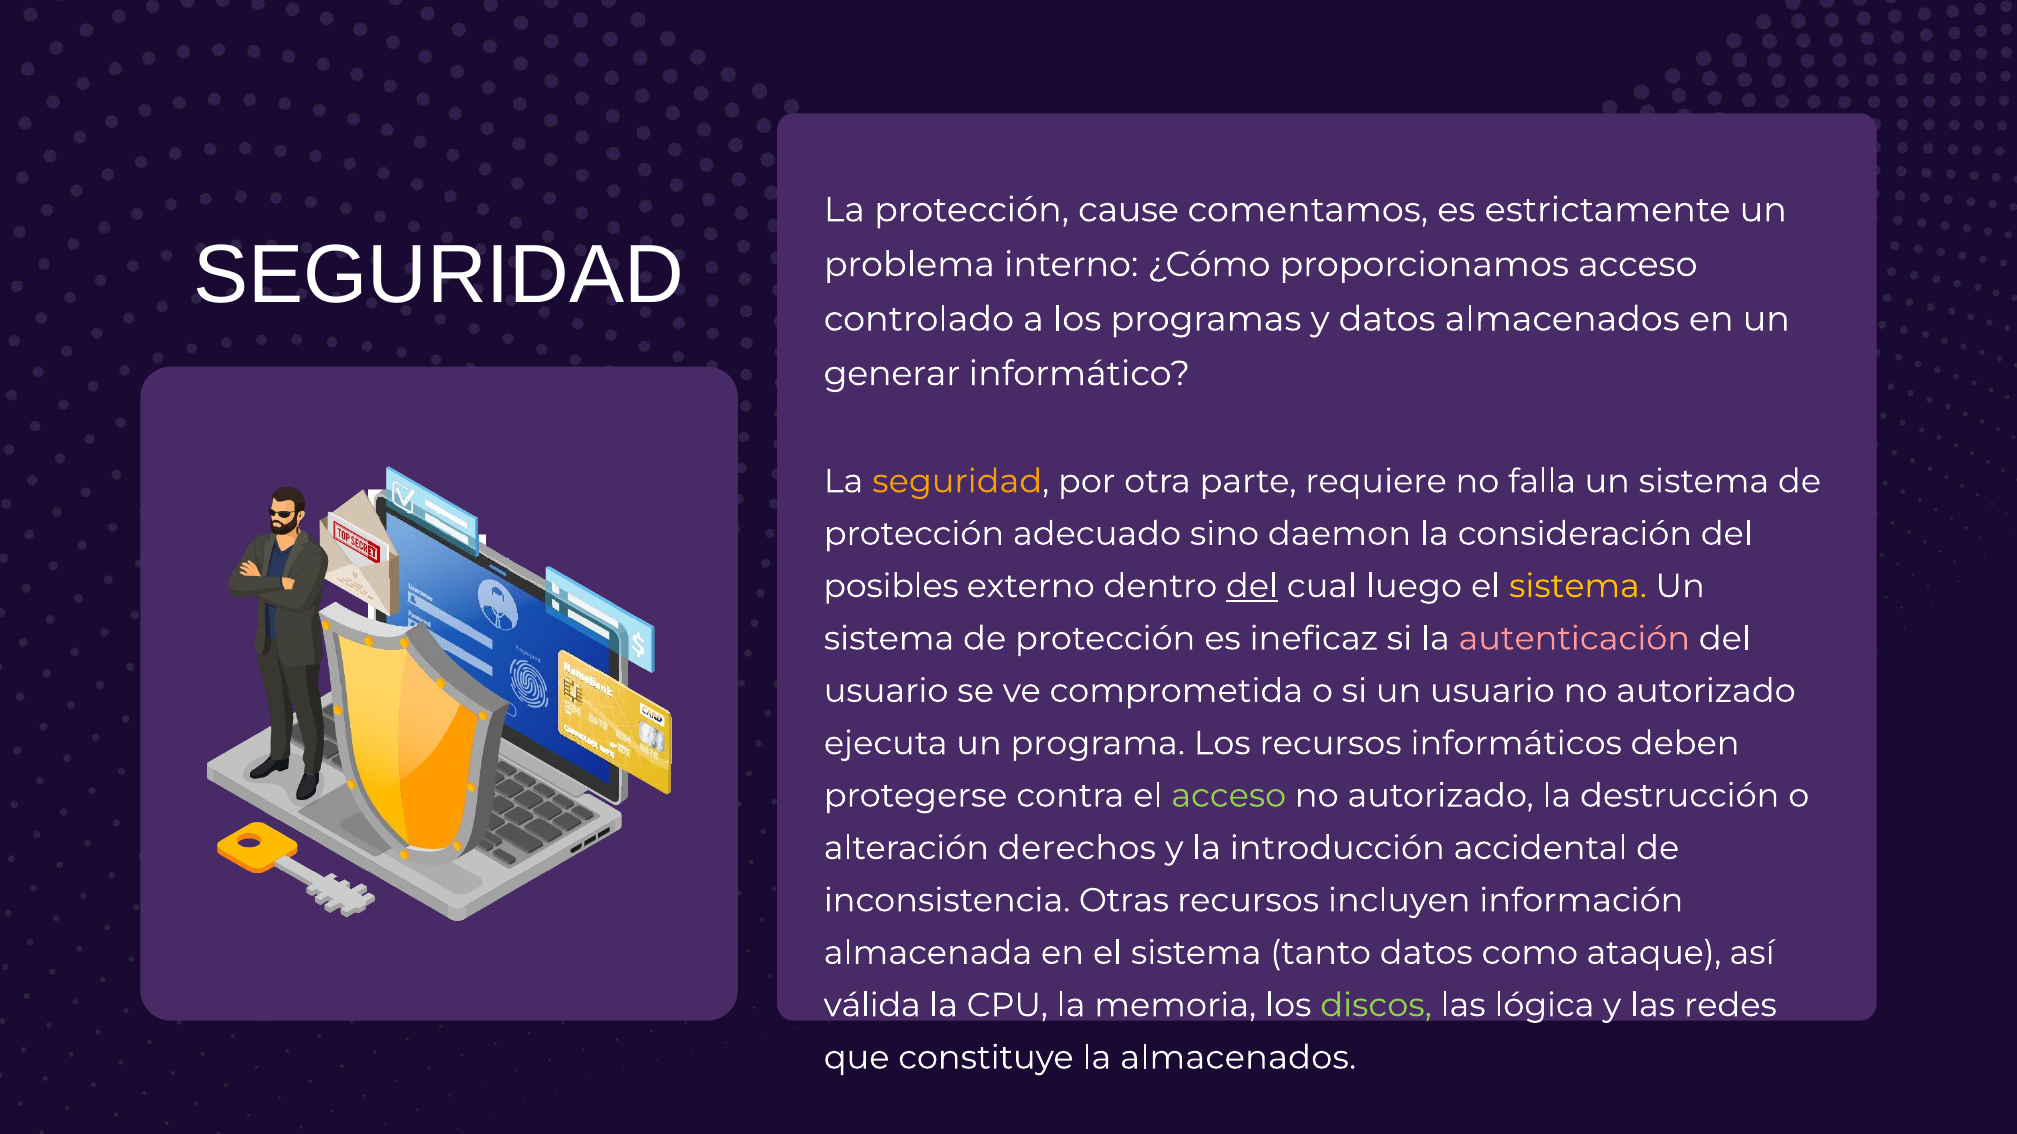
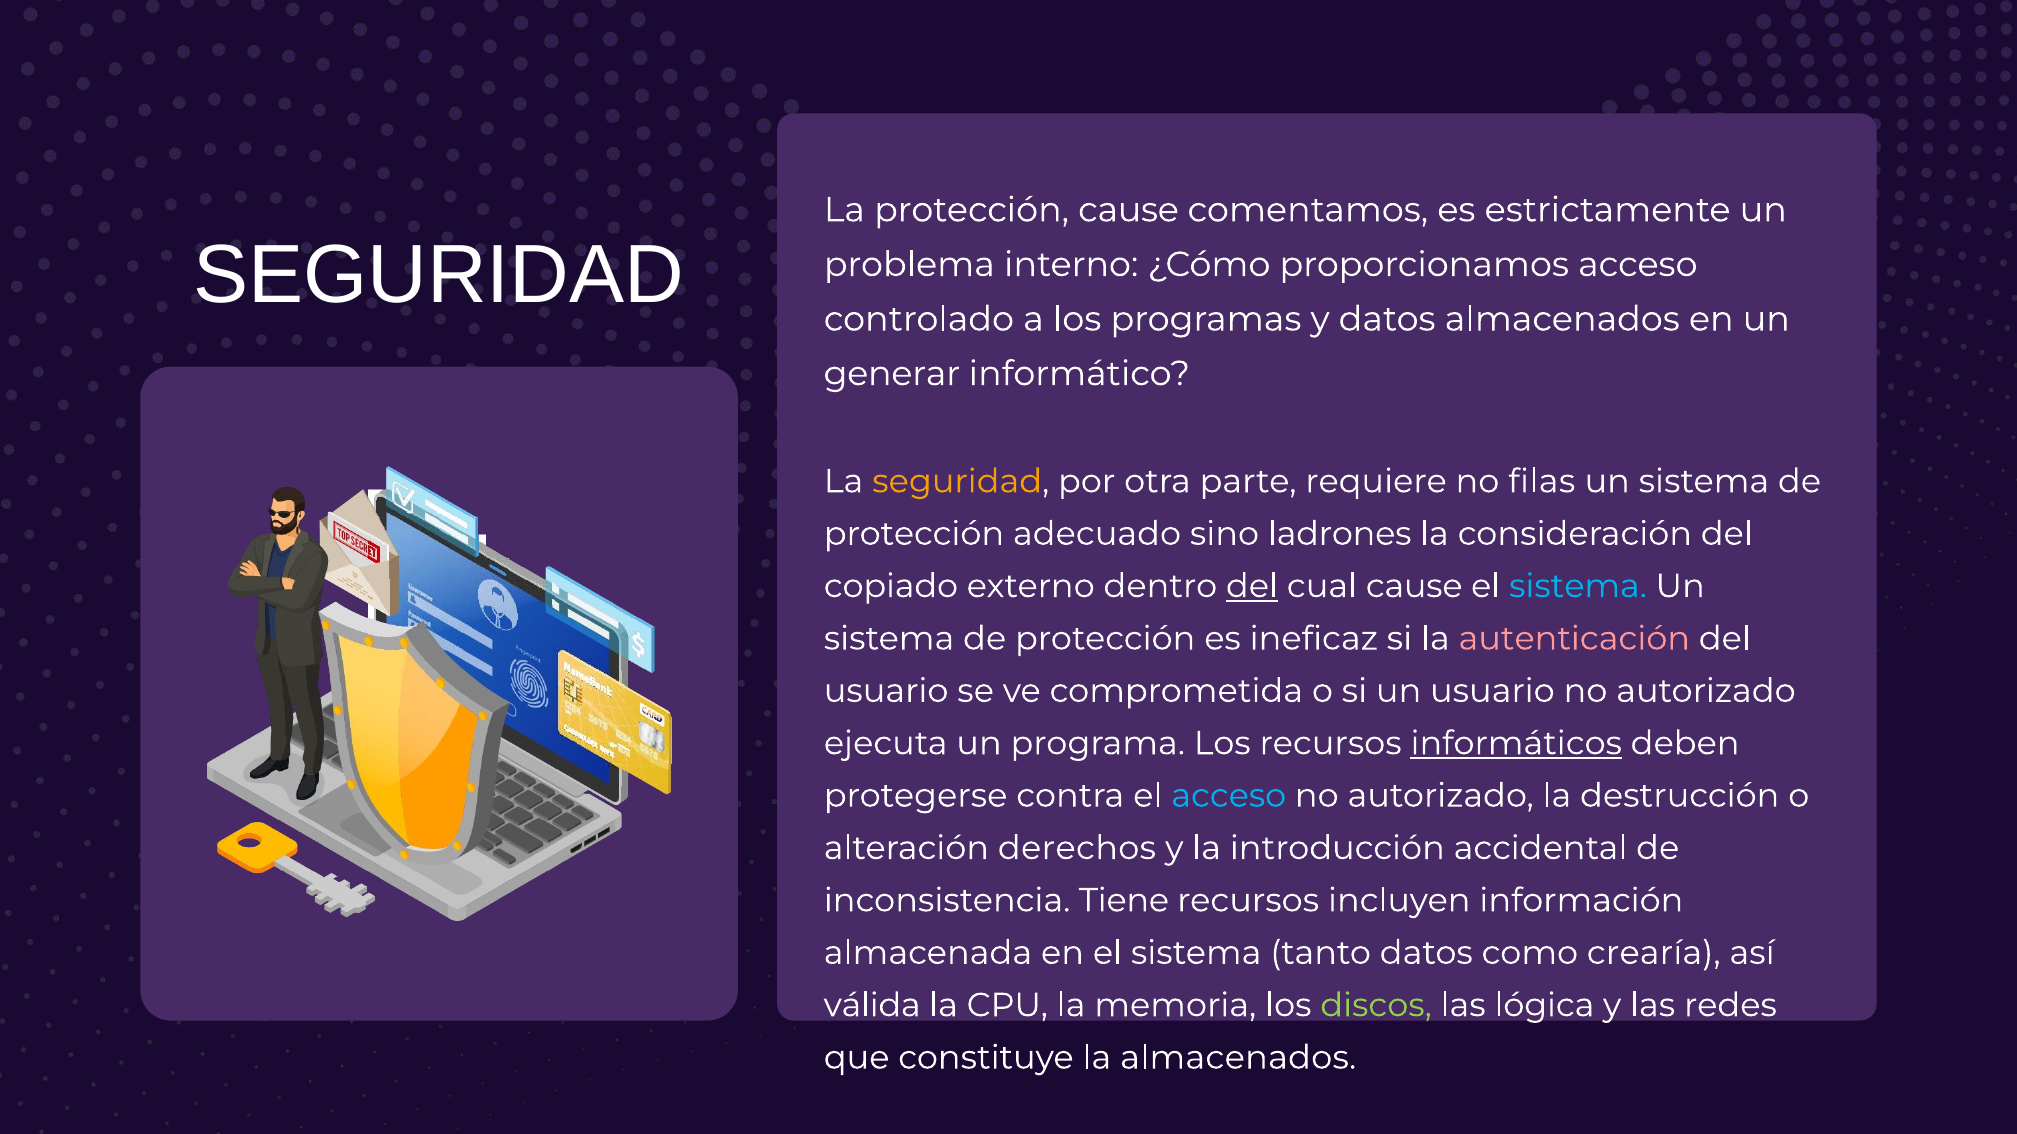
falla: falla -> filas (1542, 482)
daemon: daemon -> ladrones (1340, 534)
posibles: posibles -> copiado (891, 586)
cual luego: luego -> cause (1414, 586)
sistema colour: yellow -> light blue (1578, 586)
informáticos underline: none -> present (1516, 744)
acceso colour: light green -> light blue (1229, 796)
Otras: Otras -> Tiene (1124, 901)
ataque: ataque -> crearía (1654, 953)
